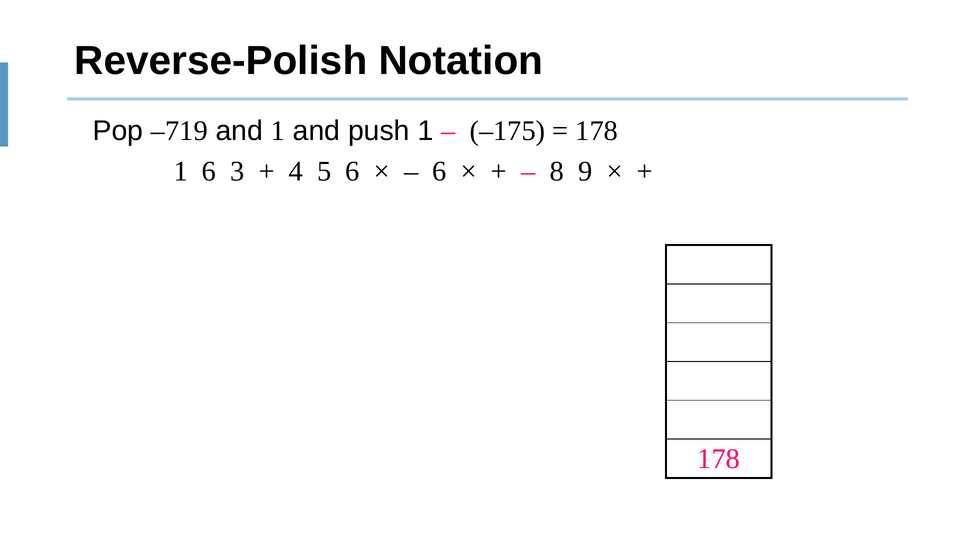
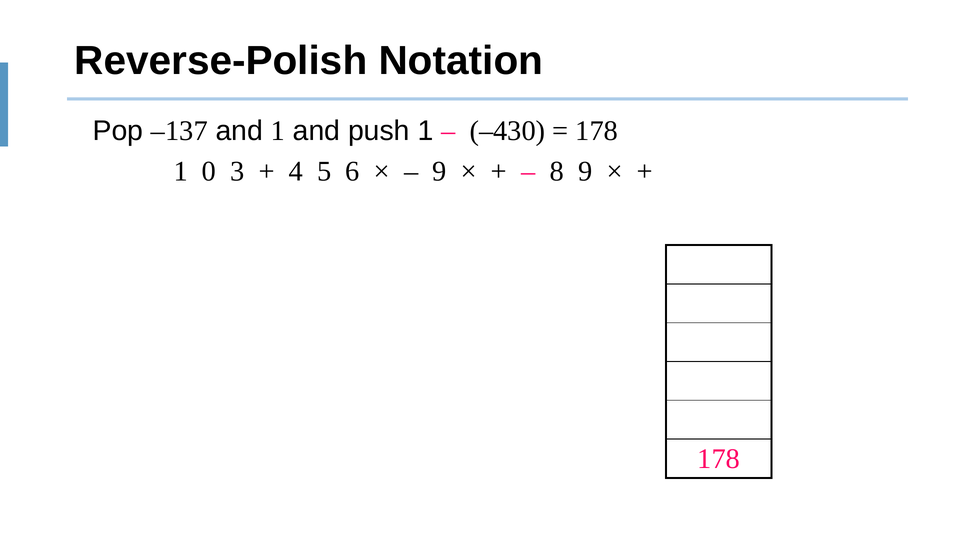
–719: –719 -> –137 (179, 131)
–175: –175 -> –430 (507, 131)
1 6: 6 -> 0 (209, 172)
6: 6 -> 9 (440, 172)
